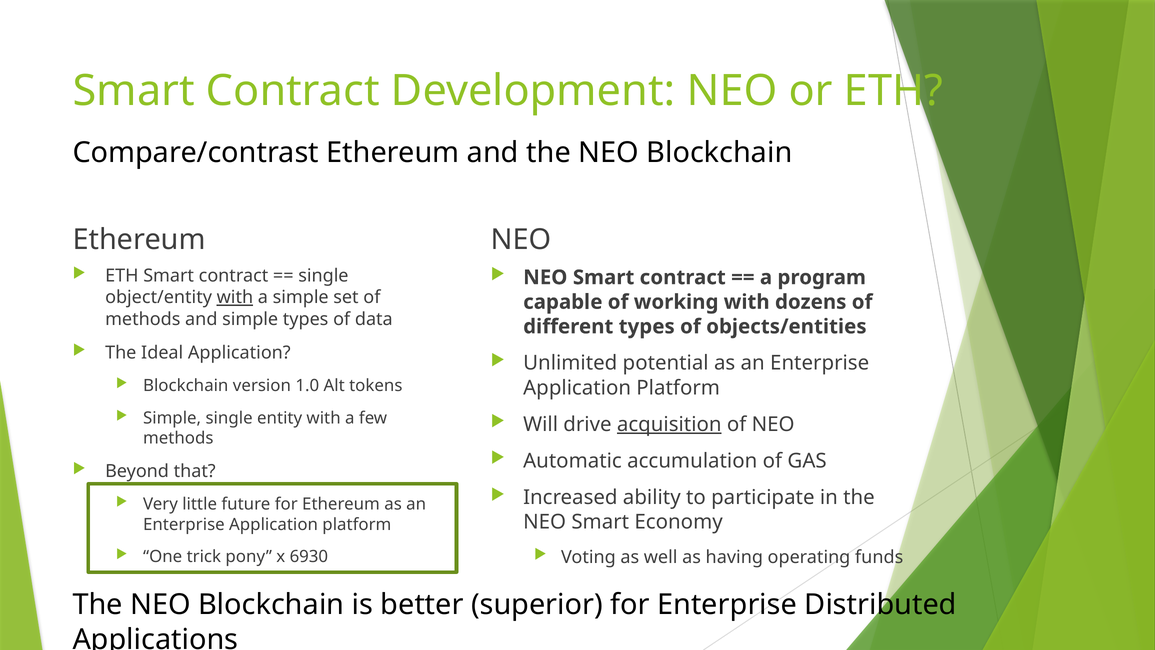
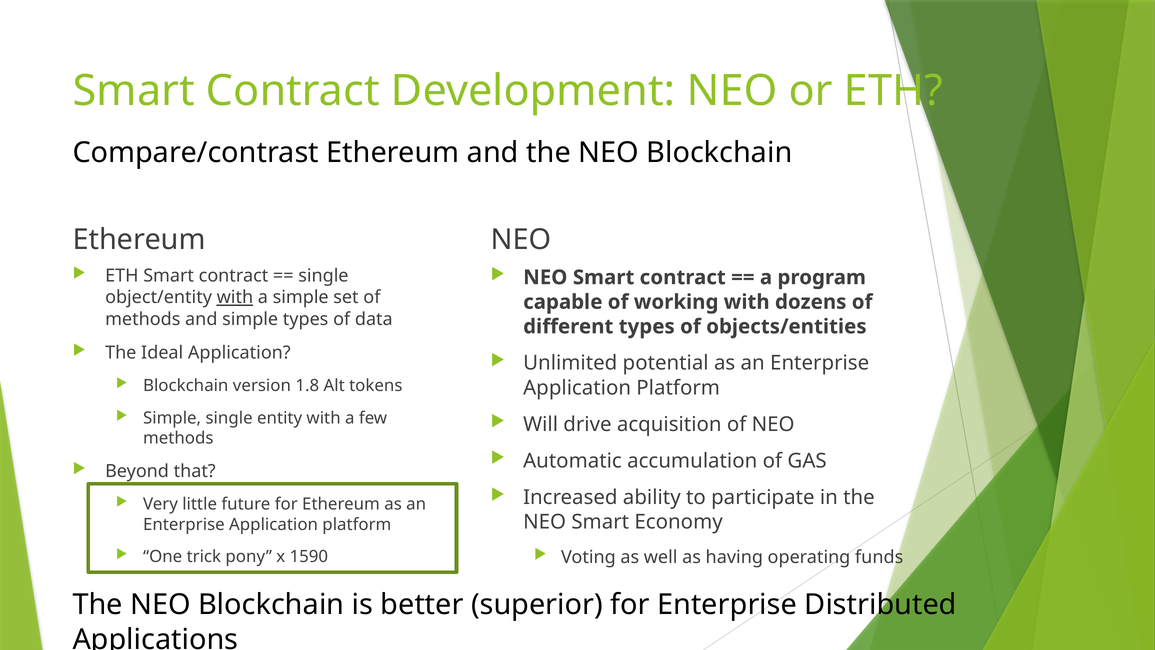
1.0: 1.0 -> 1.8 (307, 386)
acquisition underline: present -> none (669, 424)
6930: 6930 -> 1590 (309, 557)
